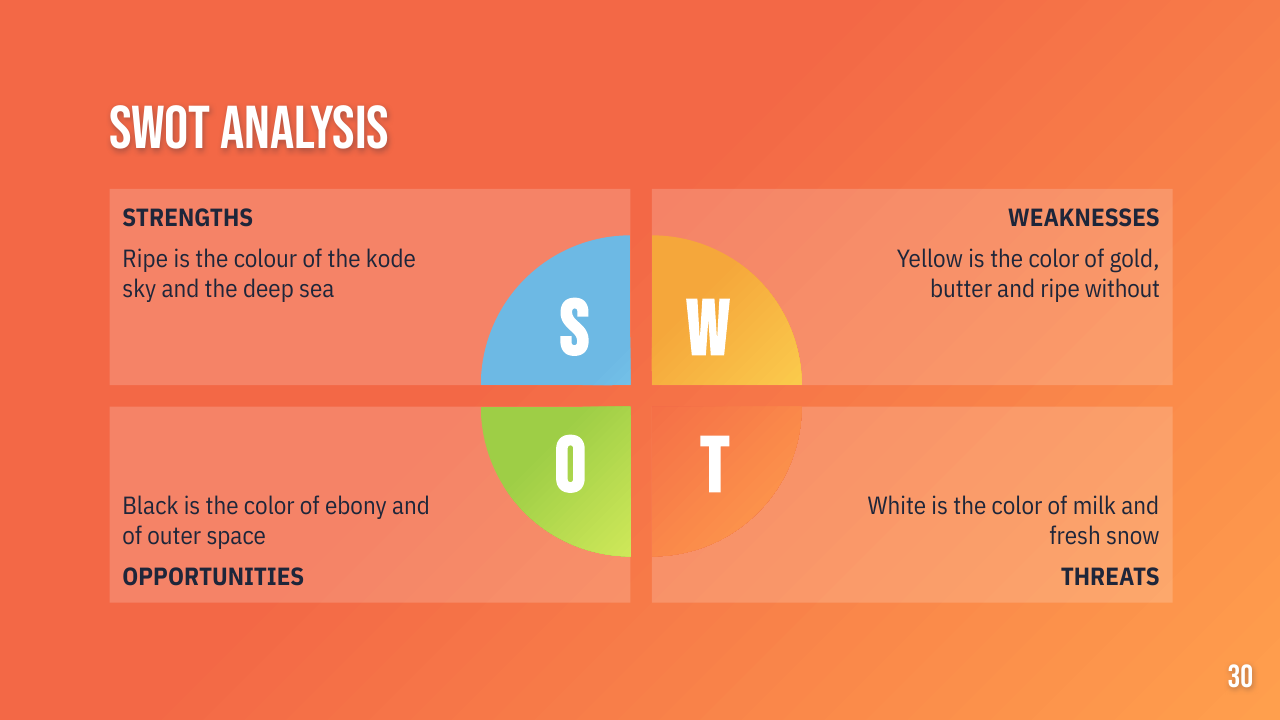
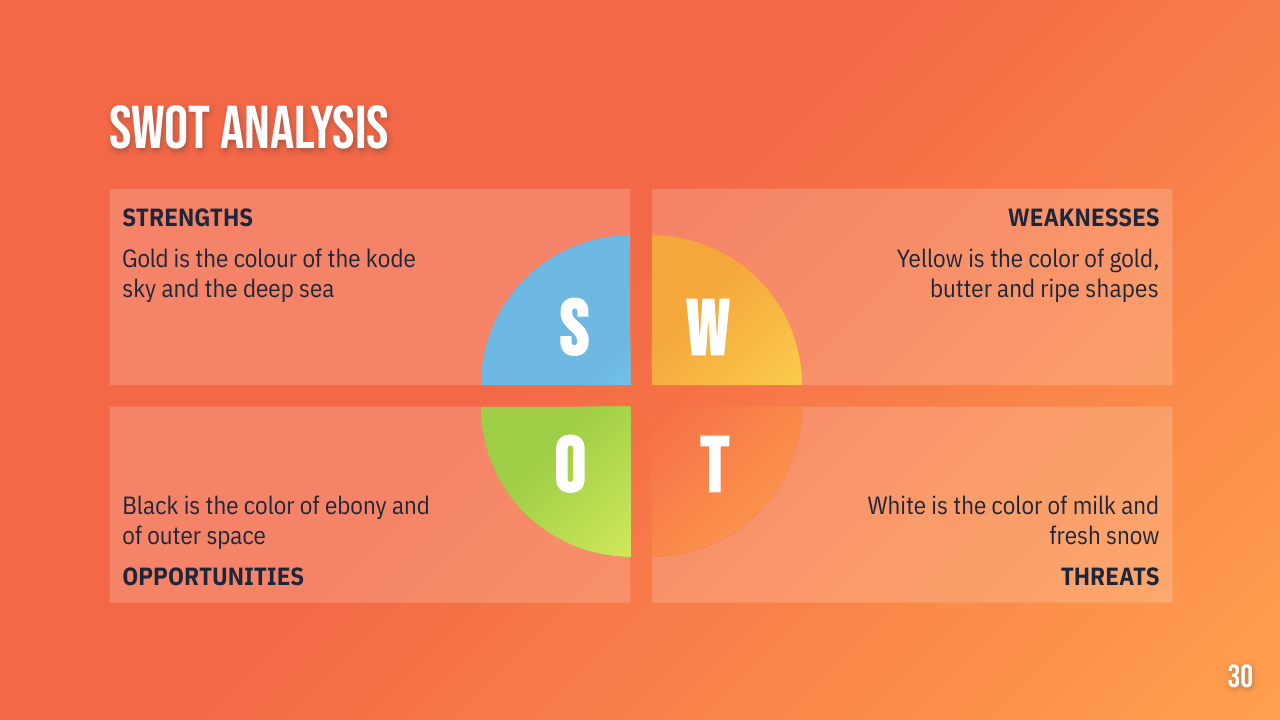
Ripe: Ripe -> Gold (145, 259)
without: without -> shapes (1122, 289)
